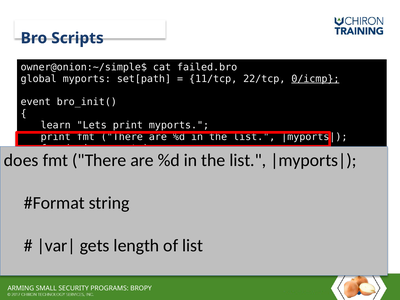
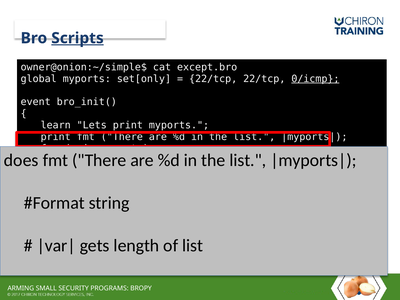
Scripts underline: none -> present (77, 38)
failed.bro: failed.bro -> except.bro (207, 67)
set[path: set[path -> set[only (144, 79)
11/tcp: 11/tcp -> 22/tcp (213, 79)
